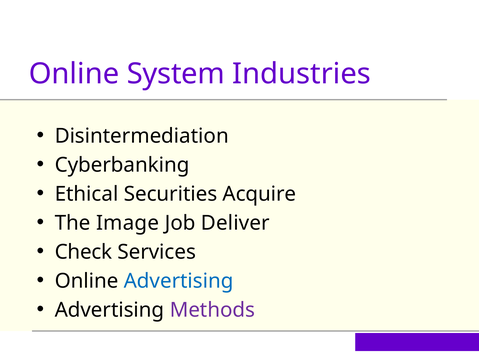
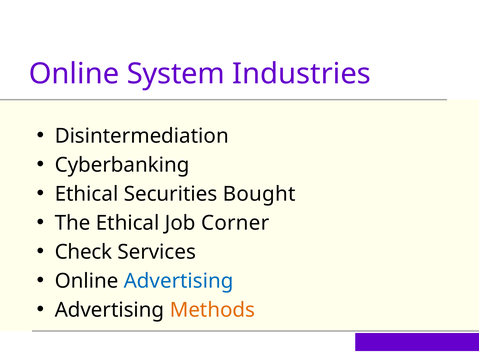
Acquire: Acquire -> Bought (259, 194)
The Image: Image -> Ethical (128, 223)
Deliver: Deliver -> Corner (235, 223)
Methods colour: purple -> orange (212, 310)
